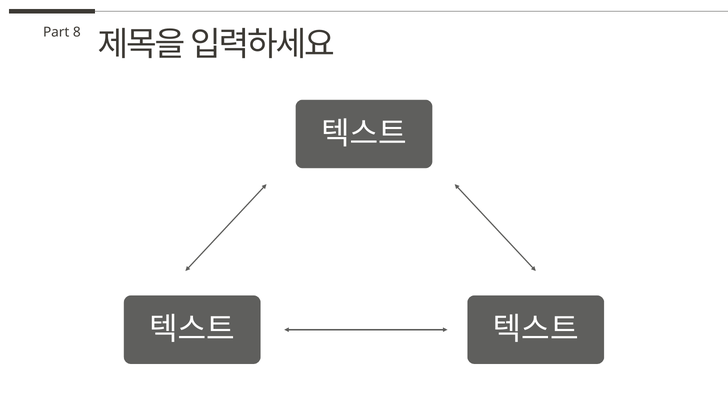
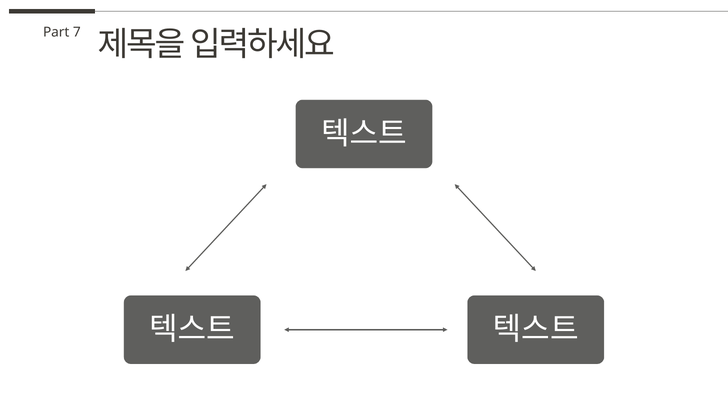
8: 8 -> 7 (77, 32)
